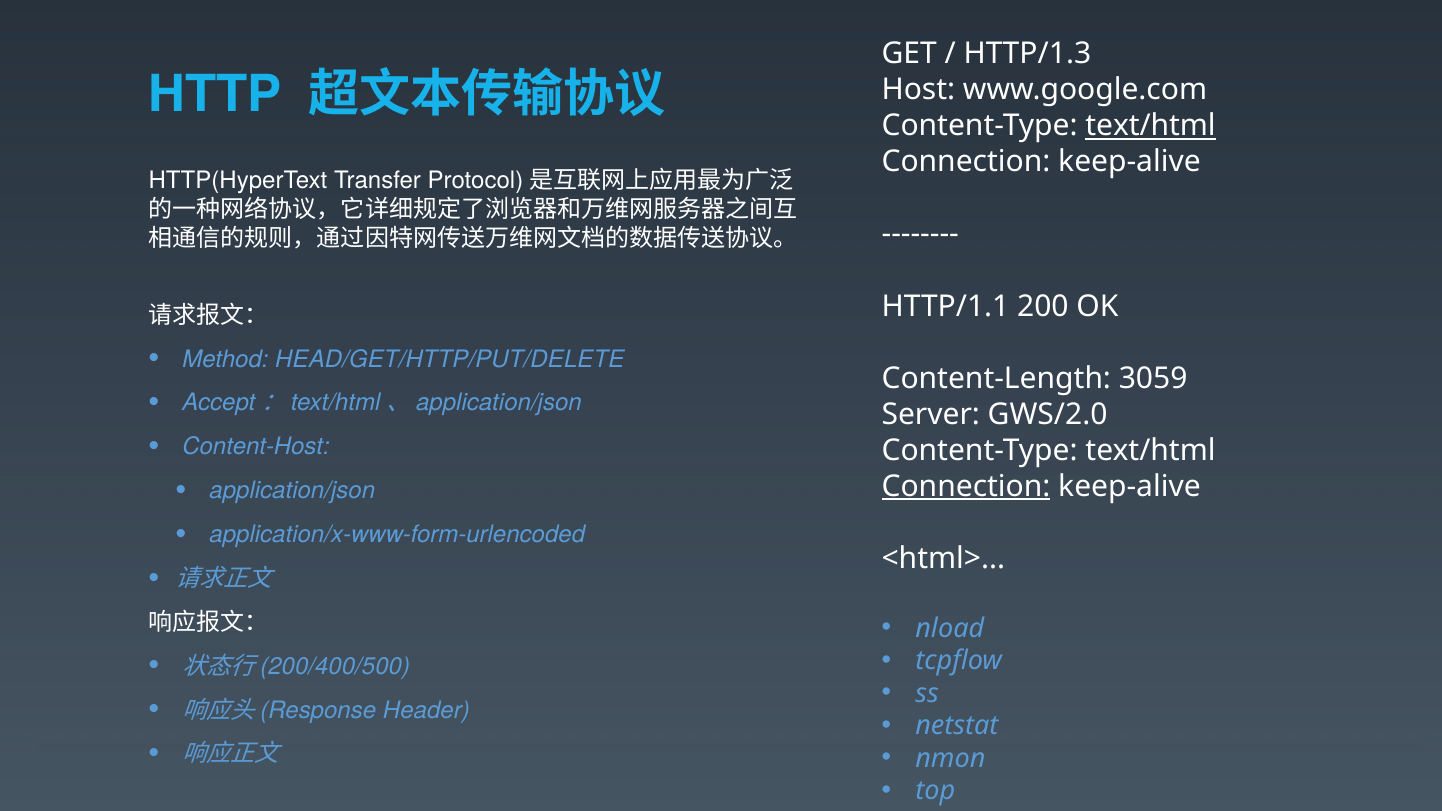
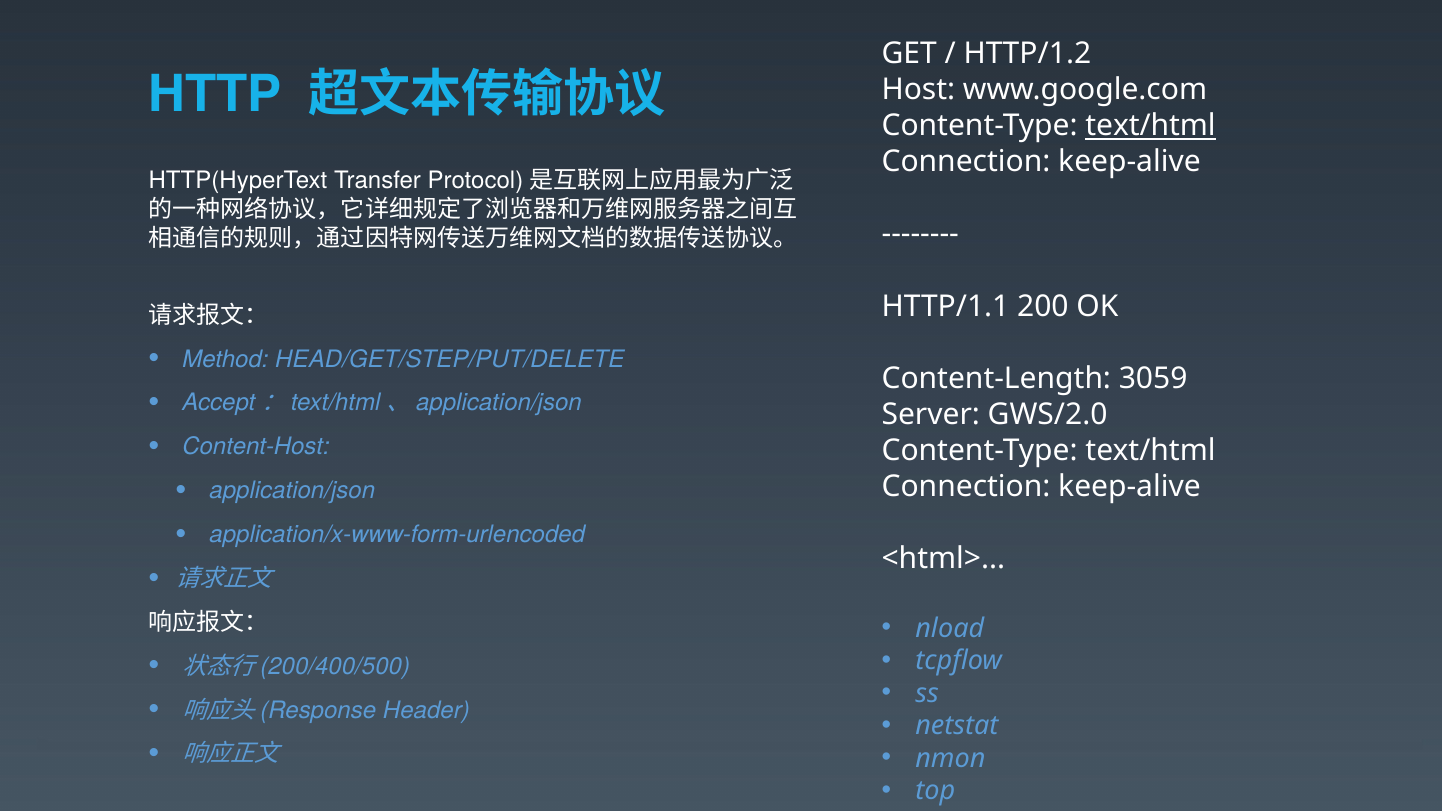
HTTP/1.3: HTTP/1.3 -> HTTP/1.2 (1027, 54)
HEAD/GET/HTTP/PUT/DELETE: HEAD/GET/HTTP/PUT/DELETE -> HEAD/GET/STEP/PUT/DELETE (450, 359)
Connection underline: present -> none (966, 486)
